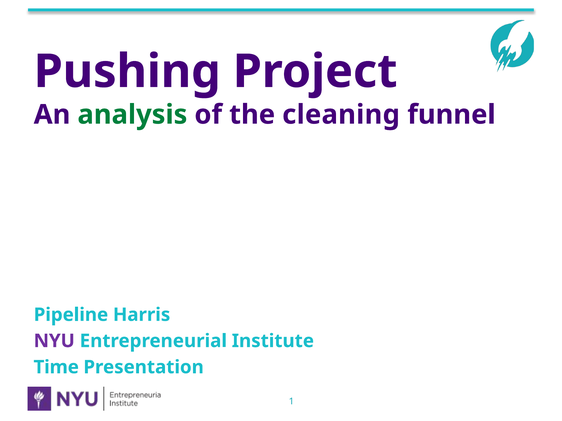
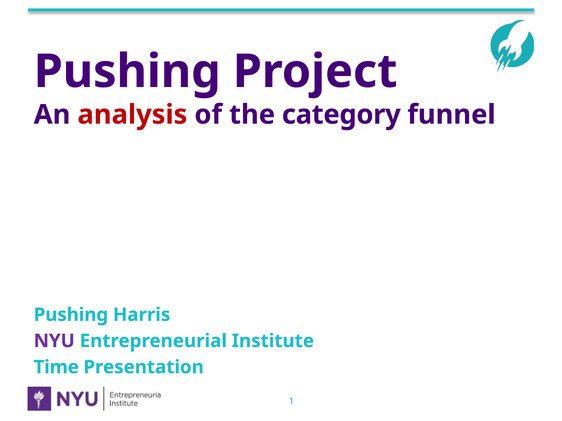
analysis colour: green -> red (132, 115)
cleaning: cleaning -> category (341, 115)
Pipeline: Pipeline -> Pushing (71, 315)
